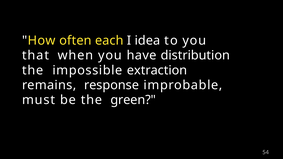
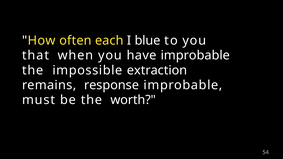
idea: idea -> blue (148, 41)
have distribution: distribution -> improbable (195, 55)
green: green -> worth (133, 100)
